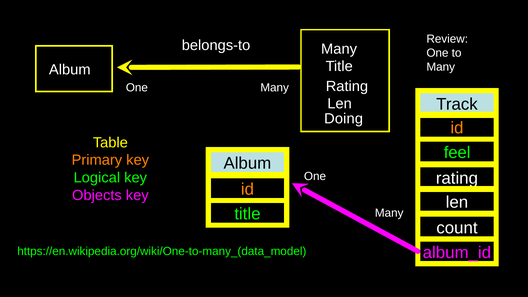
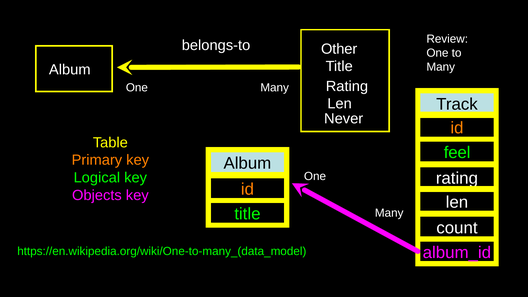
Many: Many -> Other (339, 49)
Doing: Doing -> Never (344, 119)
